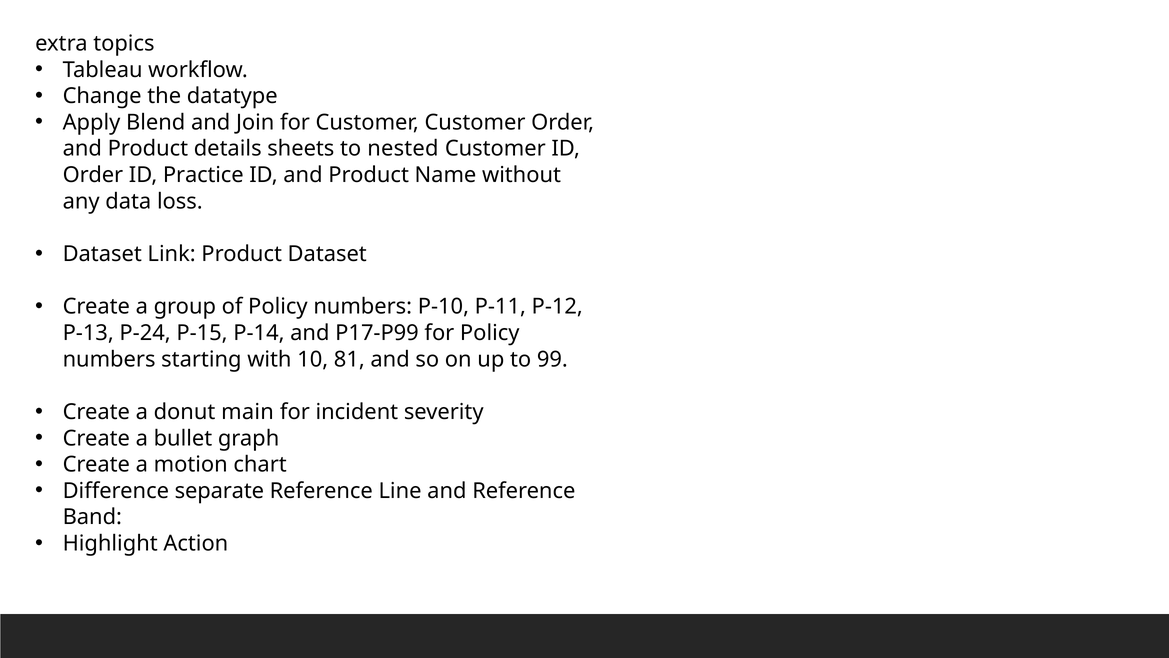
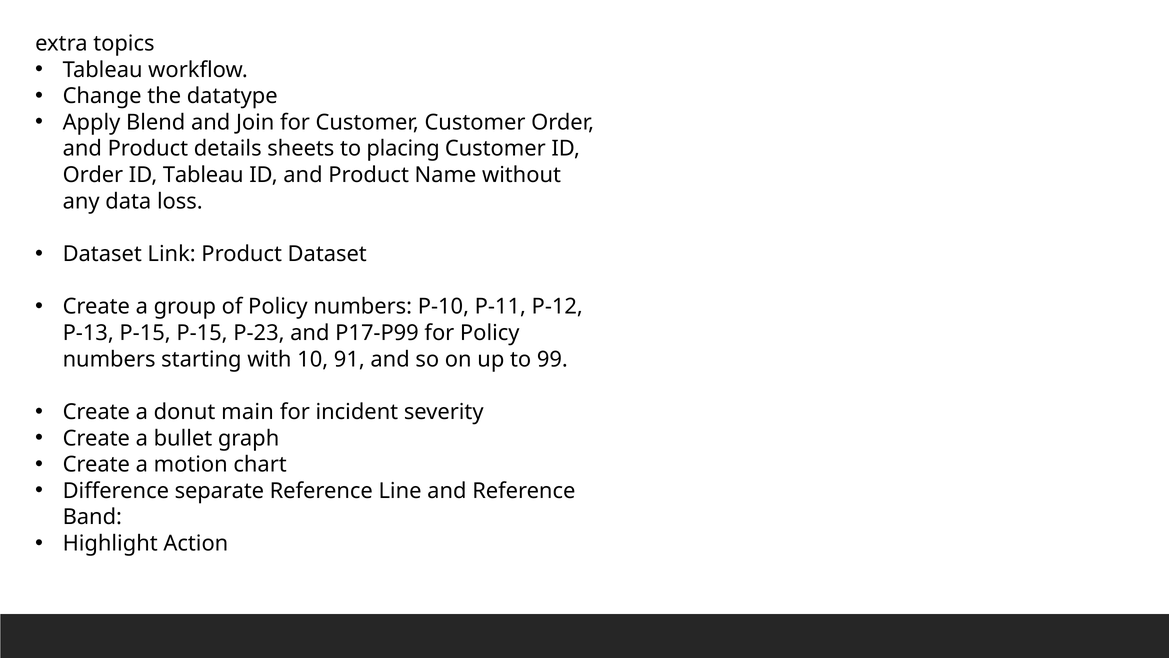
nested: nested -> placing (403, 149)
ID Practice: Practice -> Tableau (203, 175)
P-13 P-24: P-24 -> P-15 (145, 333)
P-14: P-14 -> P-23 (259, 333)
81: 81 -> 91 (349, 359)
